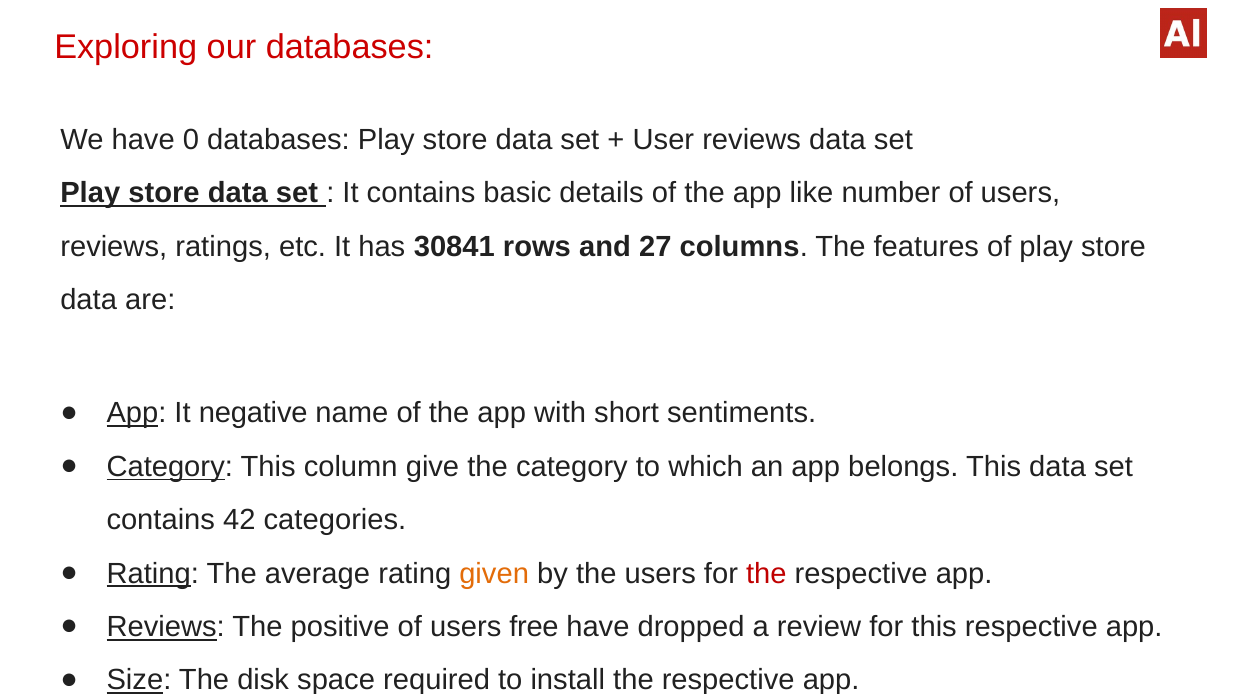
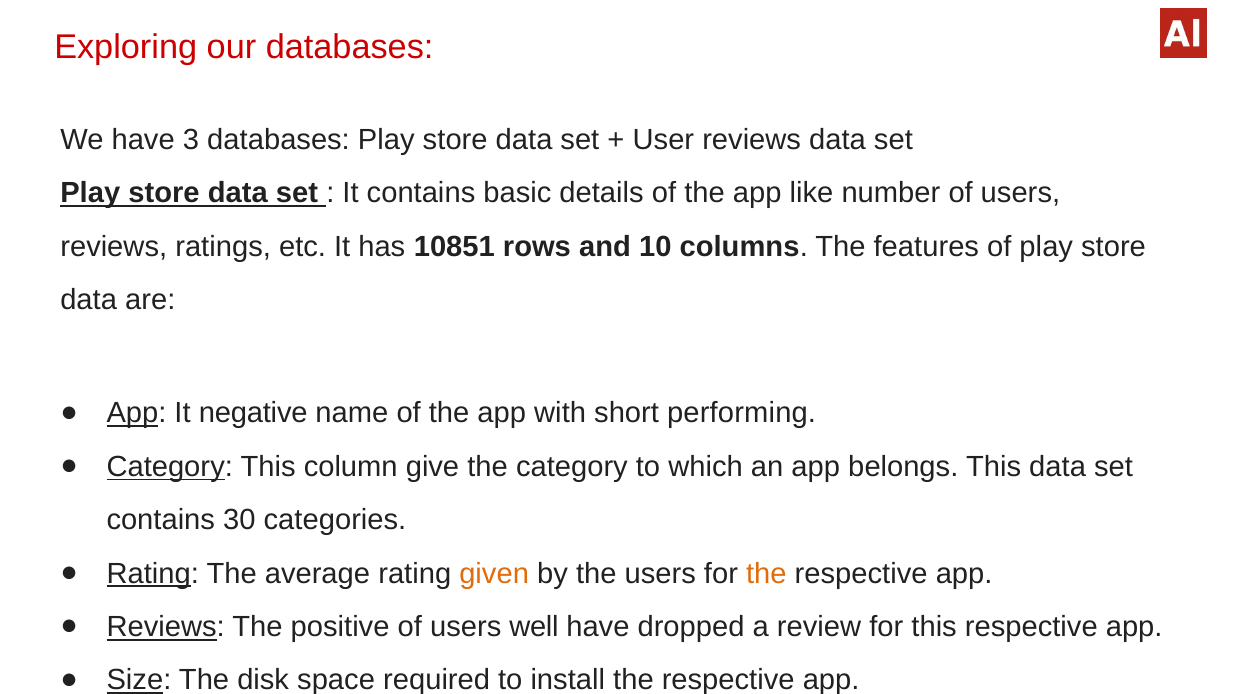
0: 0 -> 3 (191, 140)
30841: 30841 -> 10851 (454, 246)
27: 27 -> 10 (655, 246)
sentiments: sentiments -> performing (742, 413)
42: 42 -> 30 (239, 520)
the colour: red -> orange (766, 573)
free: free -> well (534, 627)
